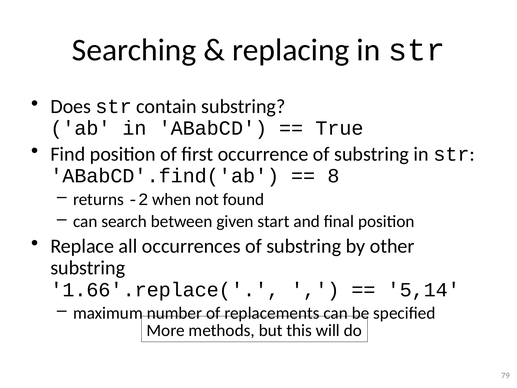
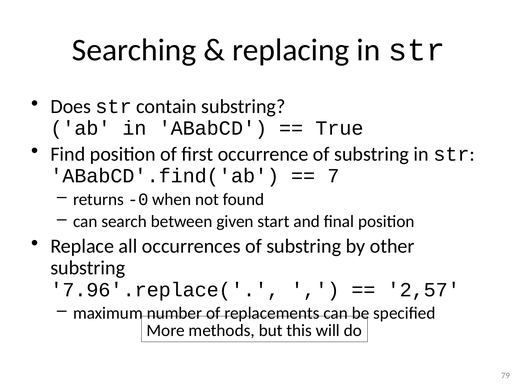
8: 8 -> 7 (333, 176)
-2: -2 -> -0 (138, 199)
1.66'.replace(: 1.66'.replace( -> 7.96'.replace( (165, 290)
5,14: 5,14 -> 2,57 (424, 290)
